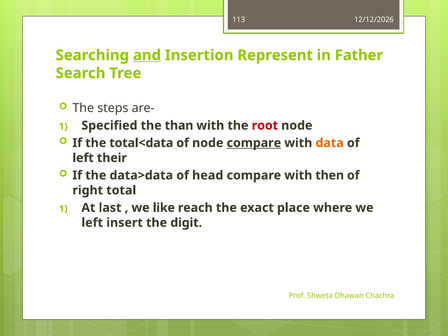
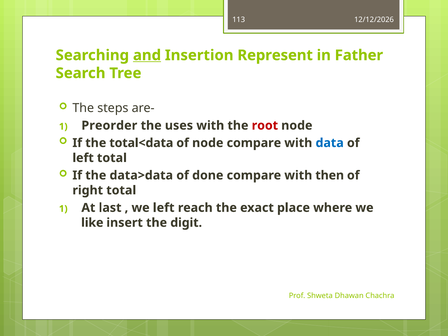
Specified: Specified -> Preorder (109, 125)
than: than -> uses (179, 125)
compare underline: present -> none (254, 143)
data colour: orange -> blue (330, 143)
left their: their -> total (112, 158)
head: head -> done (208, 175)
we like: like -> left (164, 208)
left: left -> like (92, 223)
